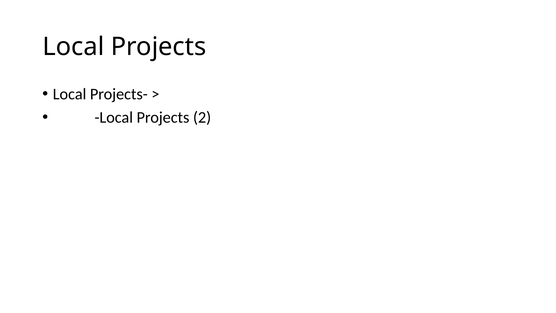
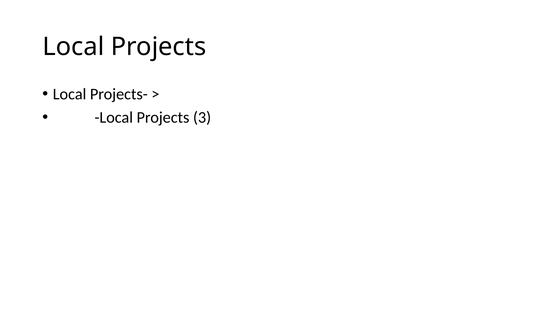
2: 2 -> 3 (202, 117)
